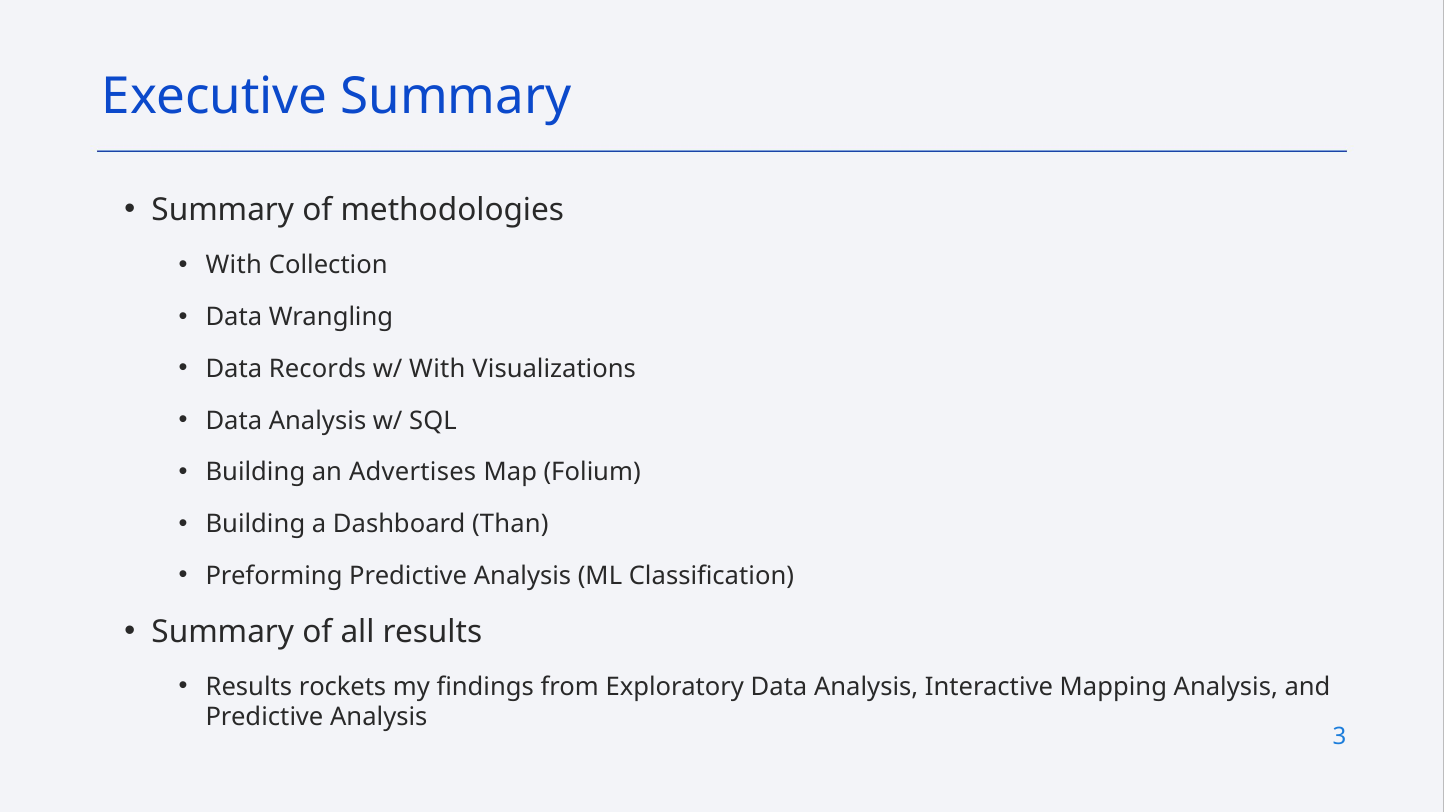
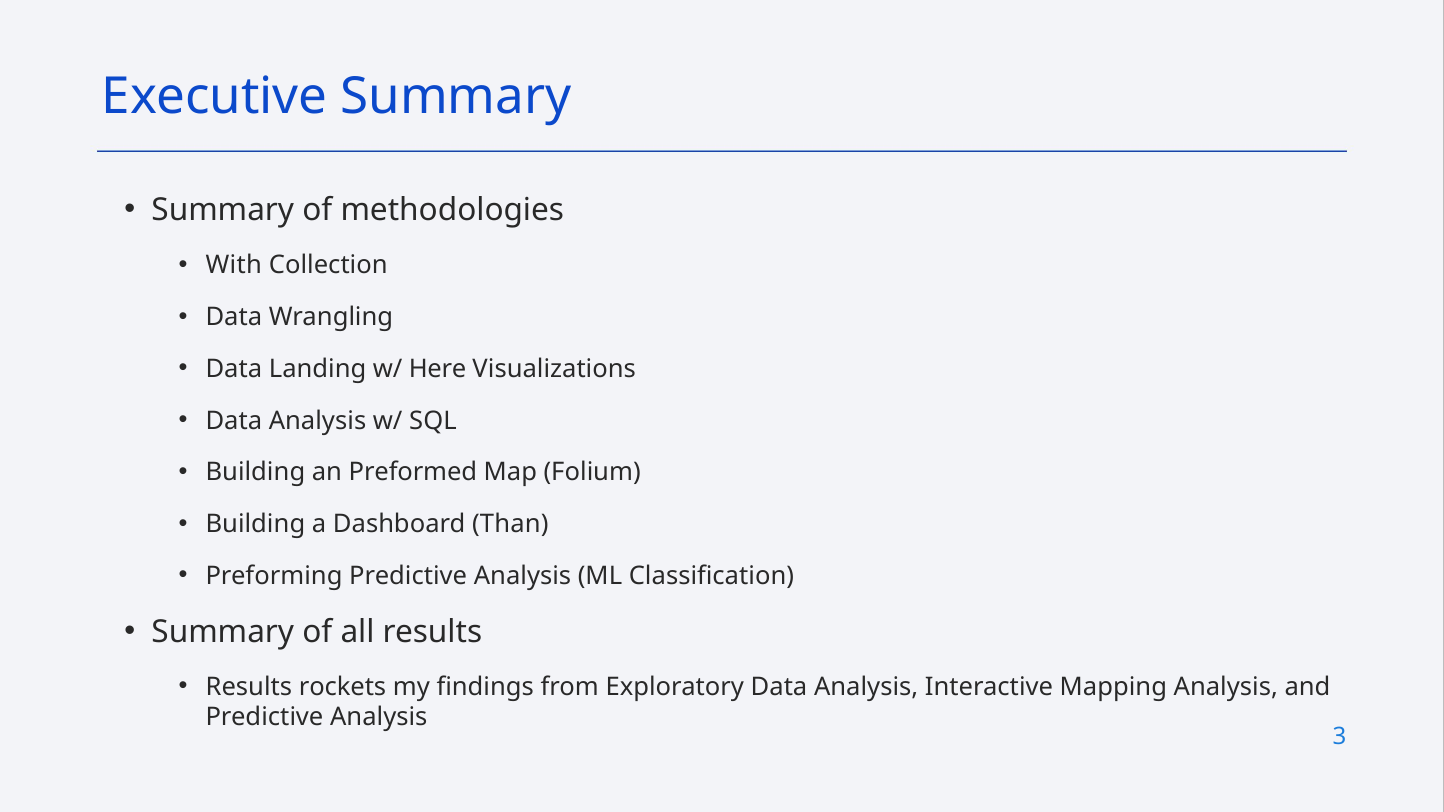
Records: Records -> Landing (318, 369)
w/ With: With -> Here (438, 369)
Advertises: Advertises -> Preformed (413, 473)
